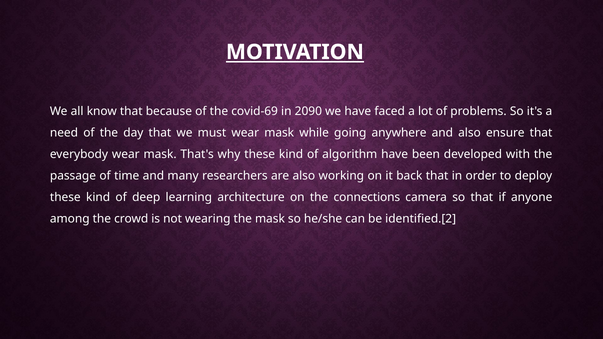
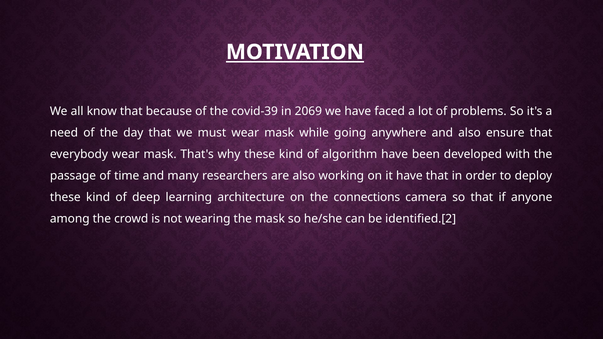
covid-69: covid-69 -> covid-39 (255, 112)
2090: 2090 -> 2069 (308, 112)
it back: back -> have (409, 176)
